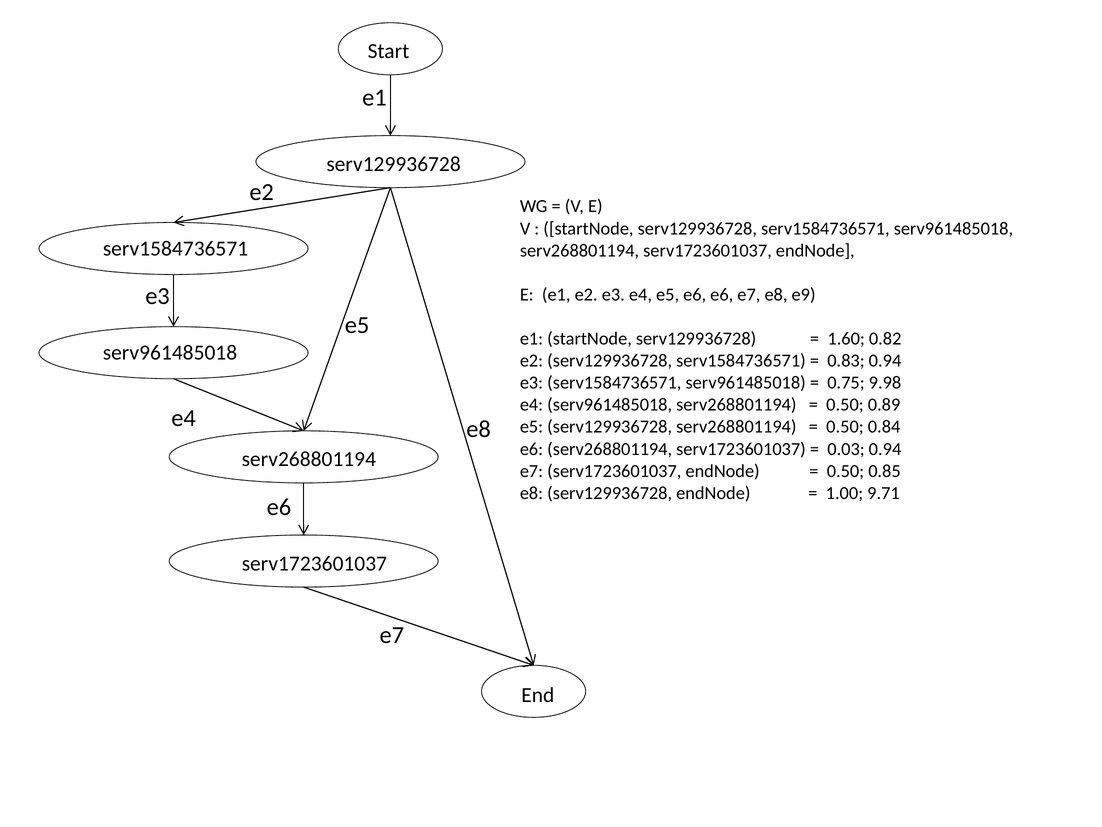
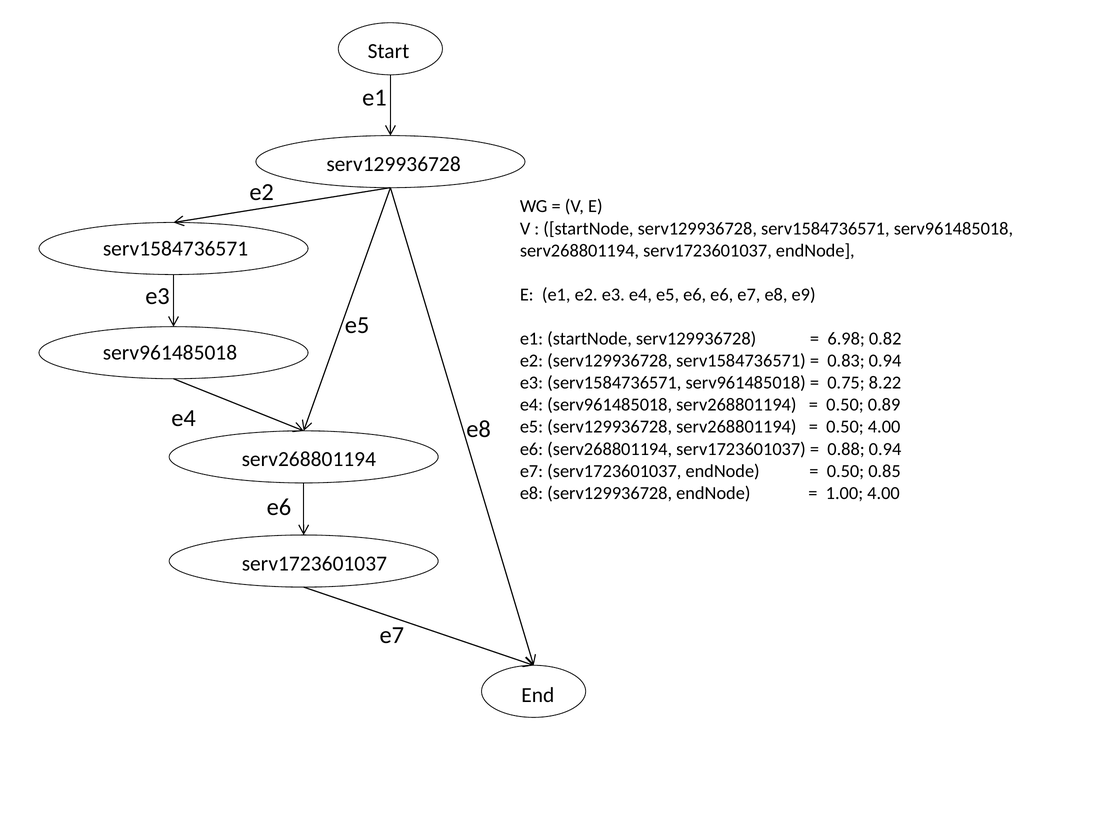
1.60: 1.60 -> 6.98 (846, 339)
9.98: 9.98 -> 8.22 (885, 383)
0.50 0.84: 0.84 -> 4.00 (884, 427)
0.03: 0.03 -> 0.88 (846, 449)
1.00 9.71: 9.71 -> 4.00 (884, 493)
